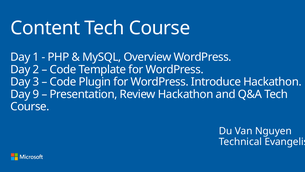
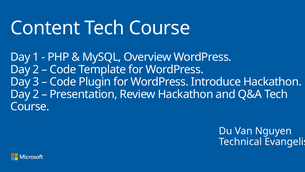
9: 9 -> 2 (36, 94)
